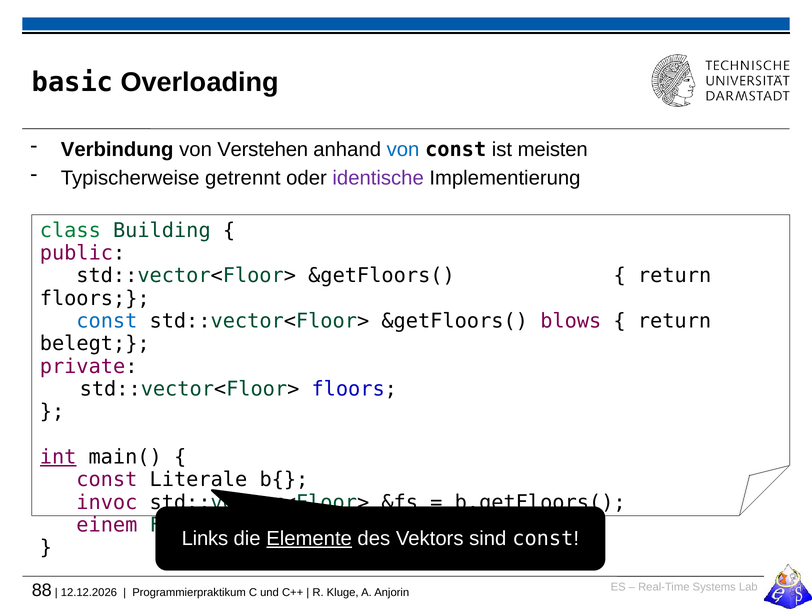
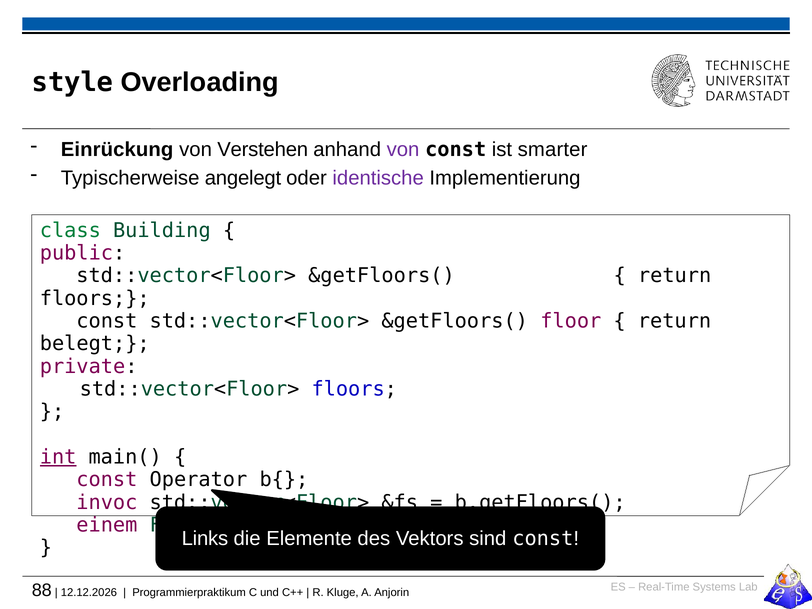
basic: basic -> style (73, 82)
Verbindung: Verbindung -> Einrückung (117, 149)
von colour: blue -> purple (403, 149)
meisten: meisten -> smarter (553, 149)
getrennt: getrennt -> angelegt (243, 178)
const colour: blue -> black (107, 321)
&getFloors( blows: blows -> floor (571, 321)
Literale: Literale -> Operator (198, 480)
Elemente underline: present -> none (309, 539)
